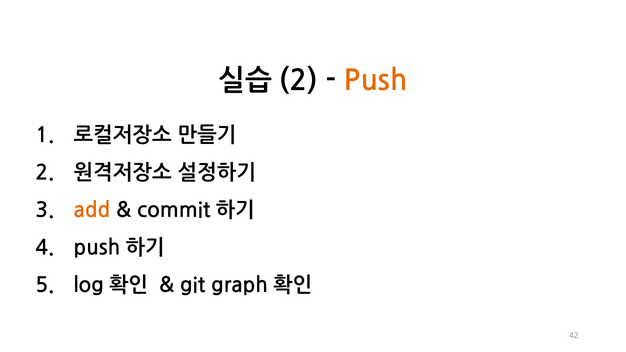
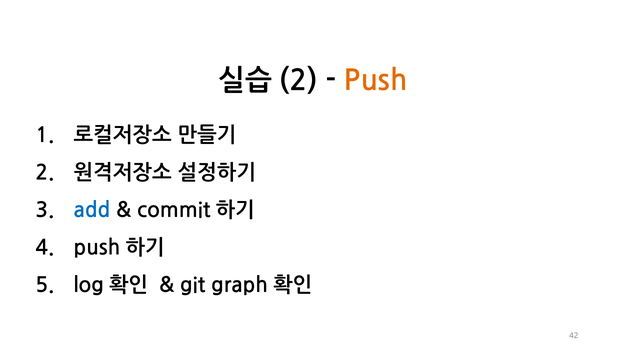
add colour: orange -> blue (92, 210)
